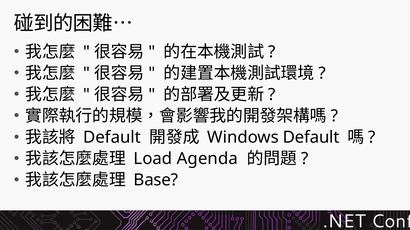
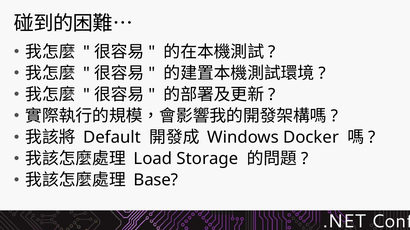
Windows Default: Default -> Docker (311, 138)
Agenda: Agenda -> Storage (207, 159)
